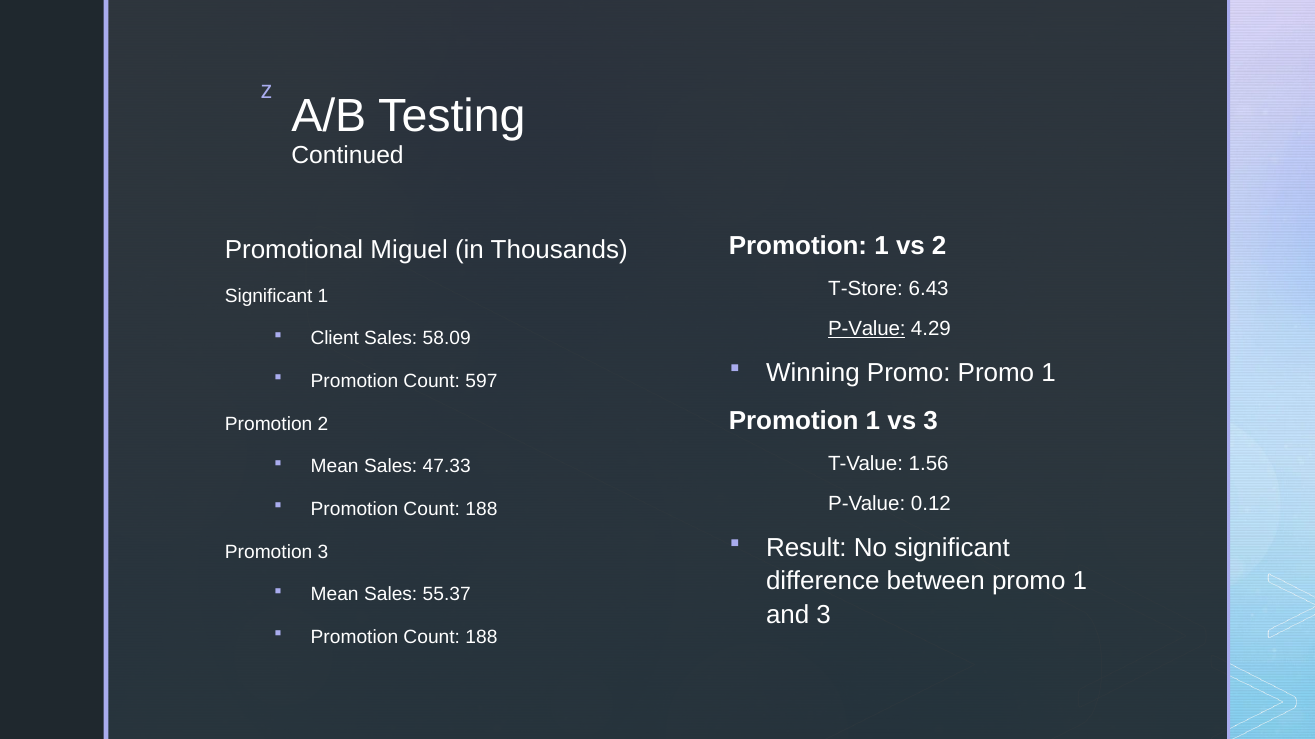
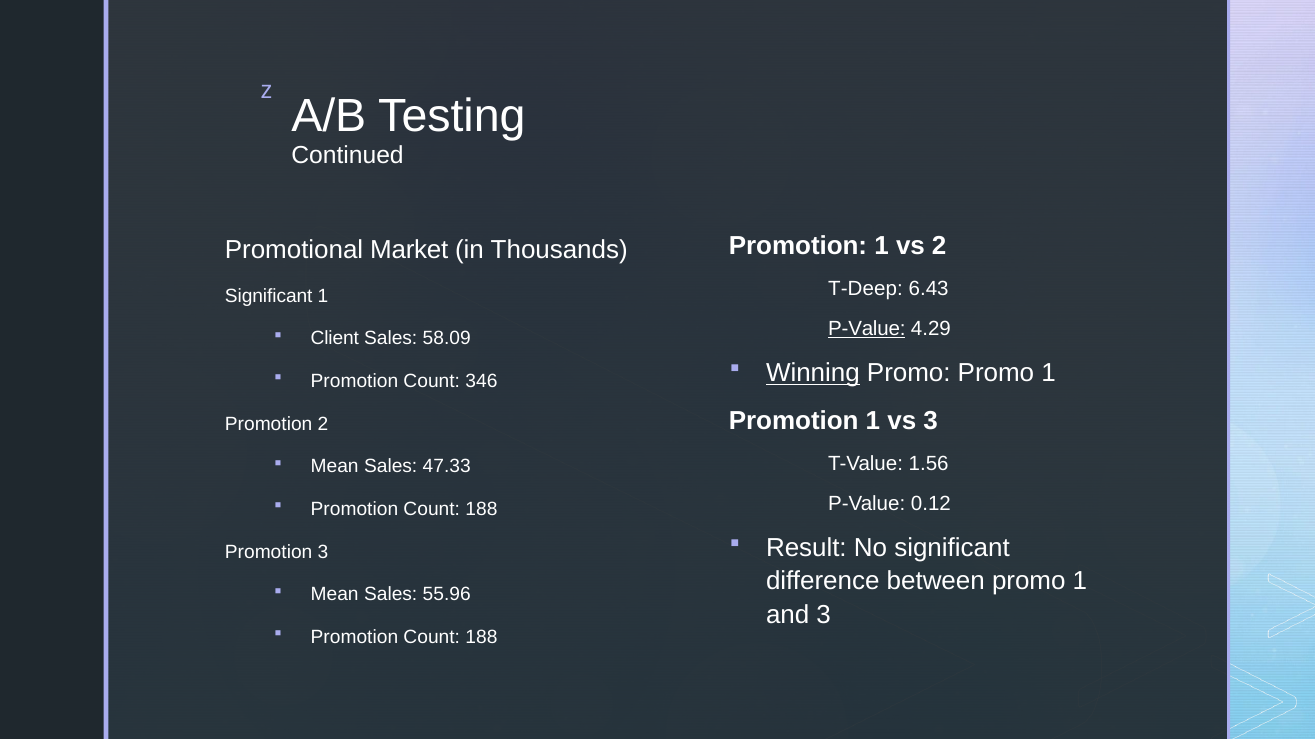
Miguel: Miguel -> Market (409, 250)
T-Store: T-Store -> T-Deep (866, 289)
Winning underline: none -> present (813, 374)
597: 597 -> 346 (481, 382)
55.37: 55.37 -> 55.96 (447, 595)
